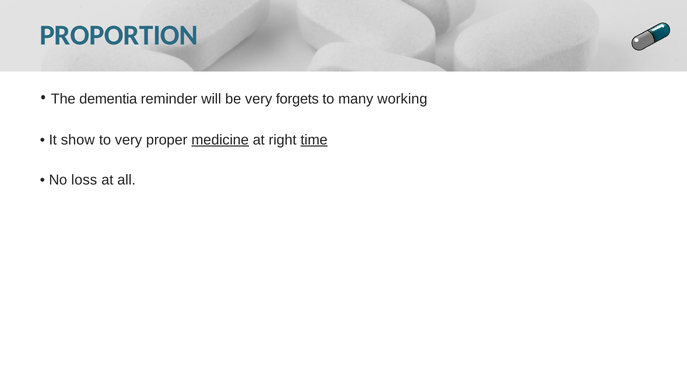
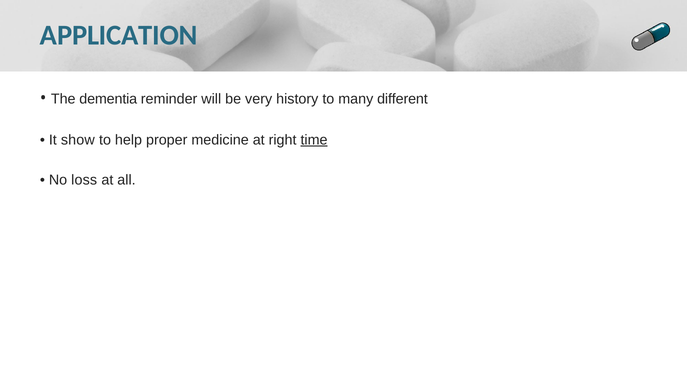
PROPORTION: PROPORTION -> APPLICATION (119, 35)
forgets: forgets -> history (297, 99)
working: working -> different (402, 99)
to very: very -> help (129, 140)
medicine underline: present -> none (220, 140)
